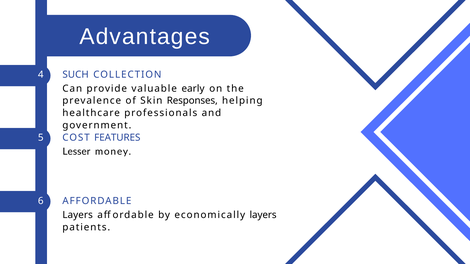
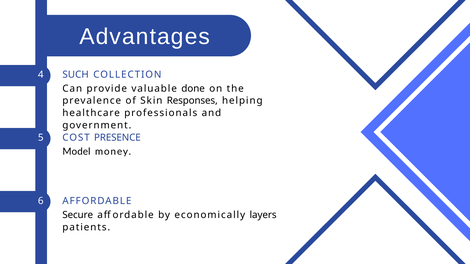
early: early -> done (193, 89)
FEATURES: FEATURES -> PRESENCE (117, 138)
Lesser: Lesser -> Model (76, 152)
Layers: Layers -> Secure (78, 215)
